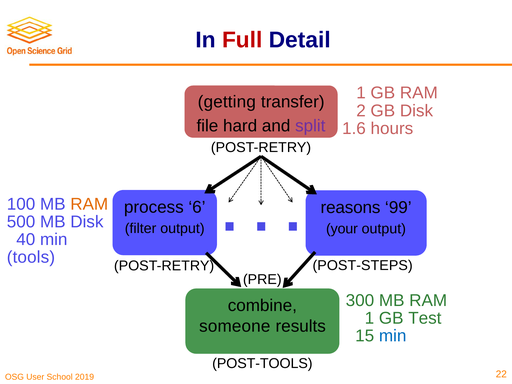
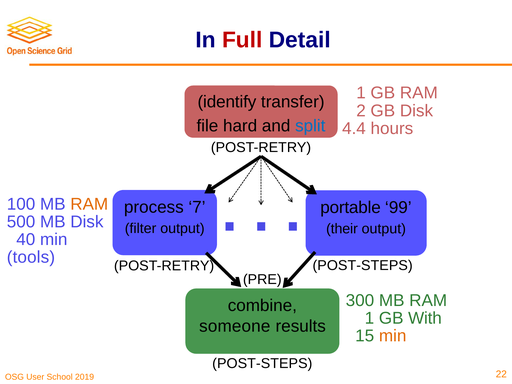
getting: getting -> identify (227, 102)
split colour: purple -> blue (310, 126)
1.6: 1.6 -> 4.4 (354, 128)
6: 6 -> 7 (197, 207)
reasons: reasons -> portable (351, 207)
your: your -> their (342, 229)
Test: Test -> With (425, 318)
min colour: blue -> orange (393, 336)
POST-TOOLS: POST-TOOLS -> POST-STEPS (262, 363)
